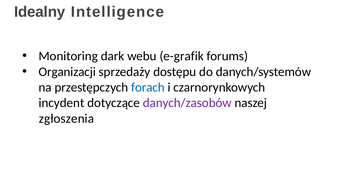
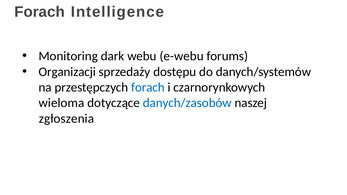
Idealny: Idealny -> Forach (40, 12)
e-grafik: e-grafik -> e-webu (182, 56)
incydent: incydent -> wieloma (61, 103)
danych/zasobów colour: purple -> blue (187, 103)
